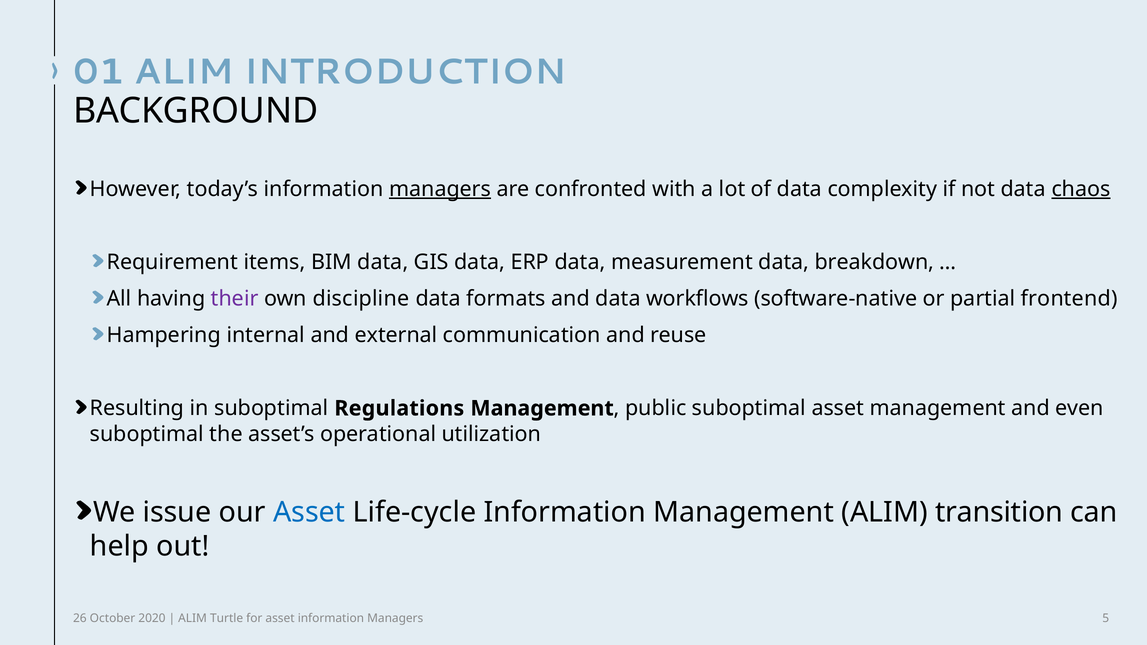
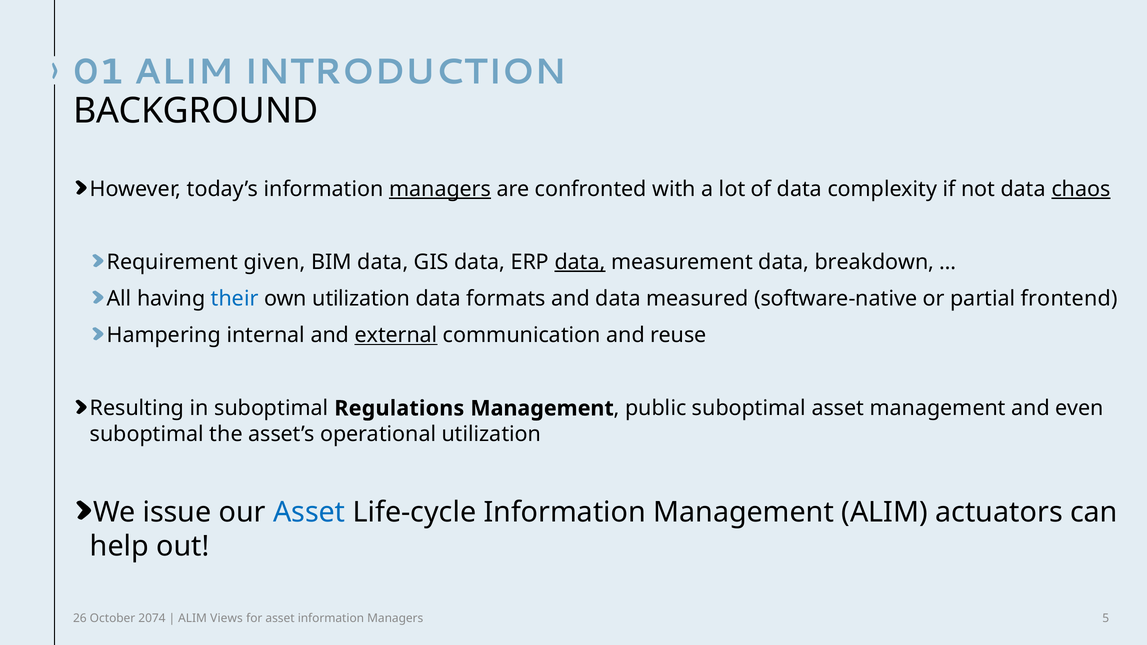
items: items -> given (274, 262)
data underline: none -> present (580, 262)
their colour: purple -> blue (235, 299)
own discipline: discipline -> utilization (361, 299)
workflows: workflows -> measured (697, 299)
external underline: none -> present (396, 335)
transition: transition -> actuators (999, 512)
2020: 2020 -> 2074 (152, 618)
Turtle: Turtle -> Views (227, 618)
